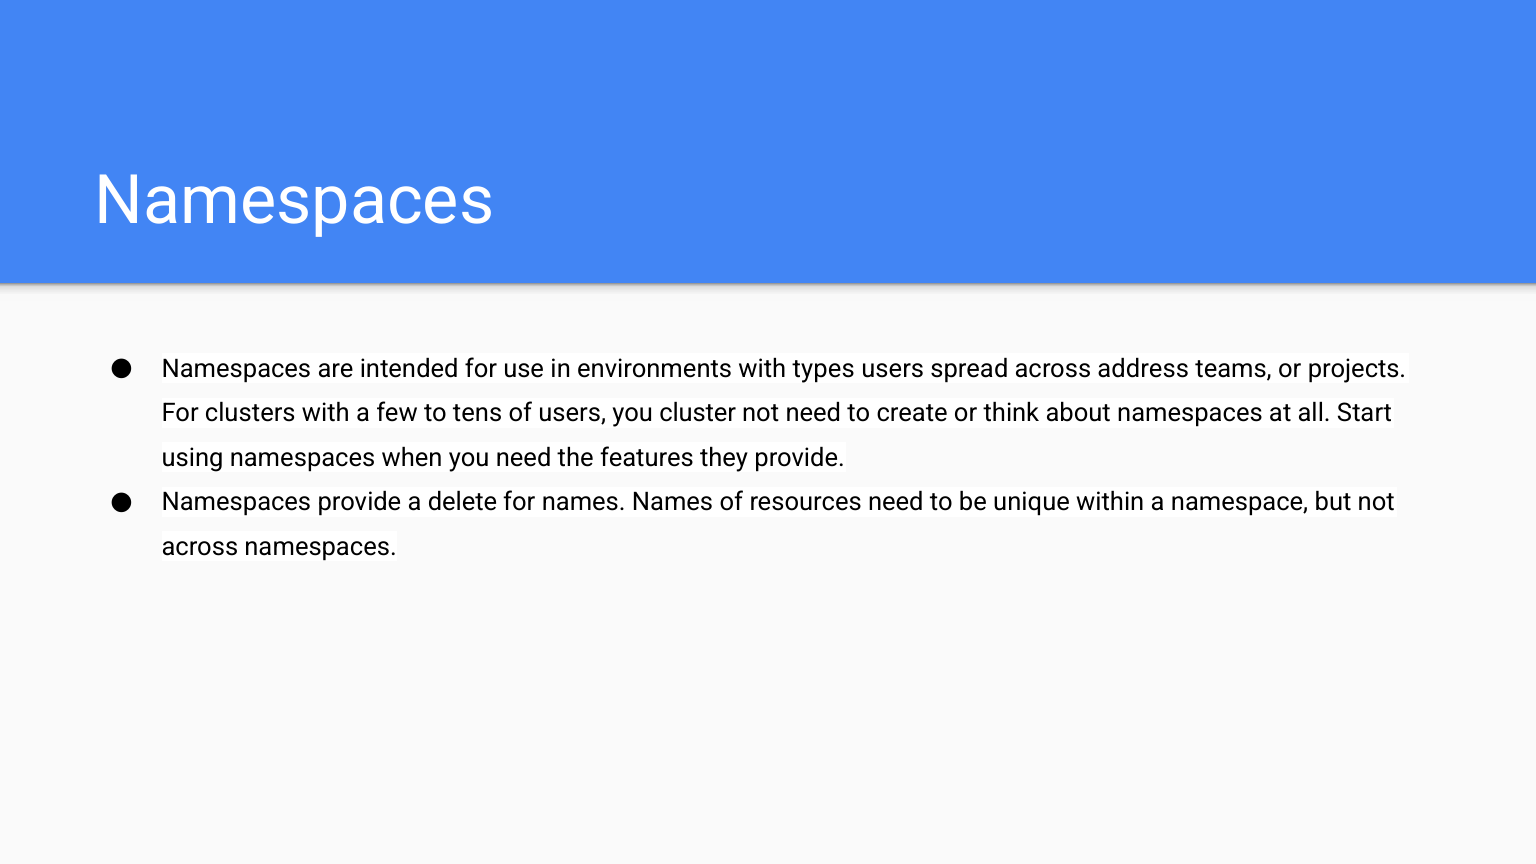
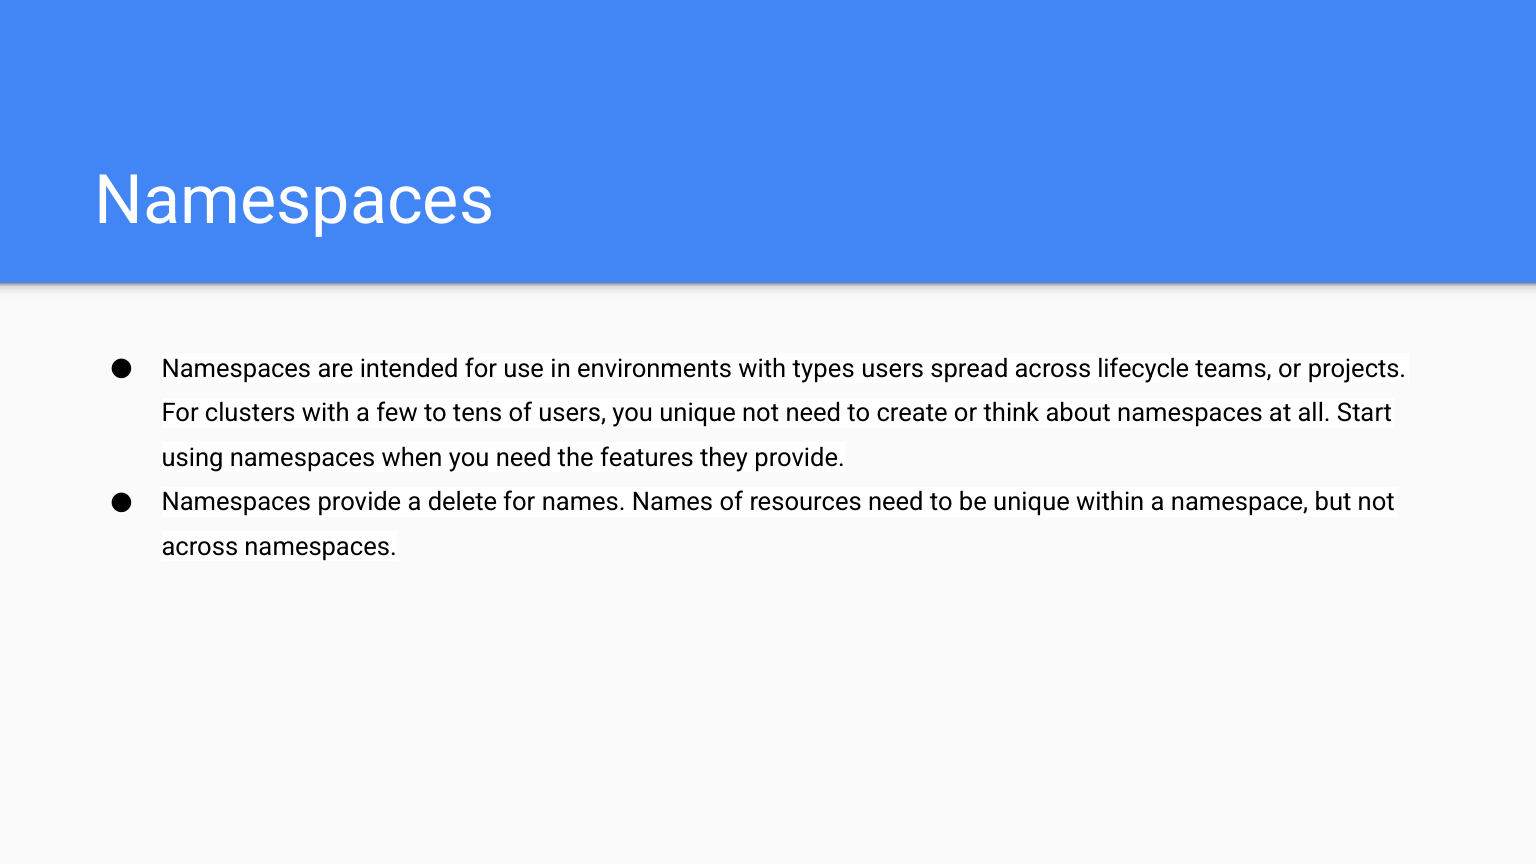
address: address -> lifecycle (1143, 369)
you cluster: cluster -> unique (698, 413)
